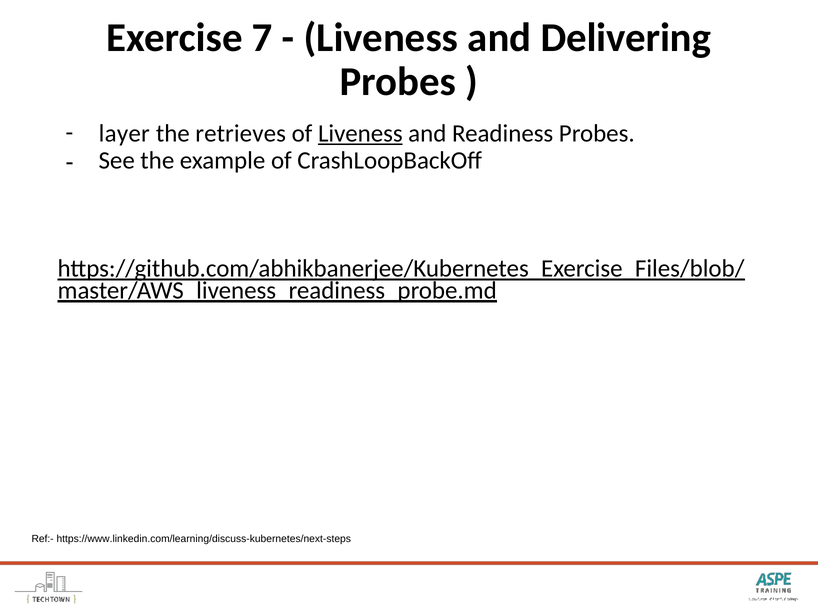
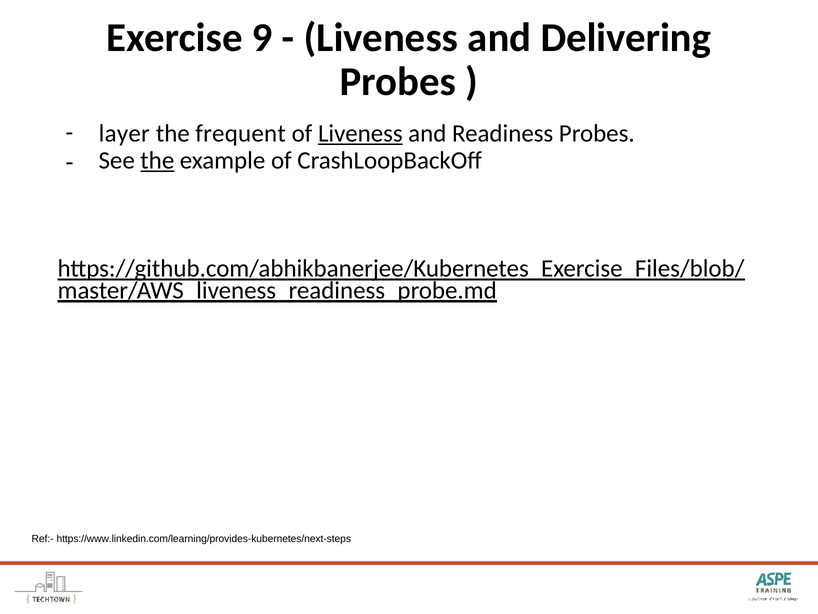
7: 7 -> 9 (262, 38)
retrieves: retrieves -> frequent (241, 133)
the underline: none -> present (157, 160)
https://www.linkedin.com/learning/discuss-kubernetes/next-steps: https://www.linkedin.com/learning/discuss-kubernetes/next-steps -> https://www.linkedin.com/learning/provides-kubernetes/next-steps (204, 538)
